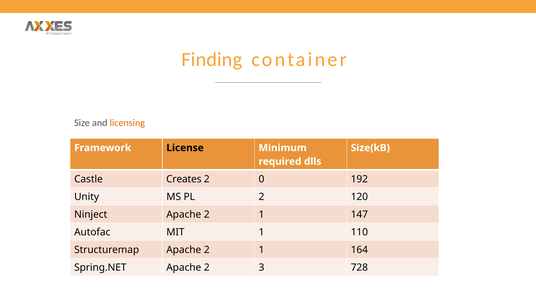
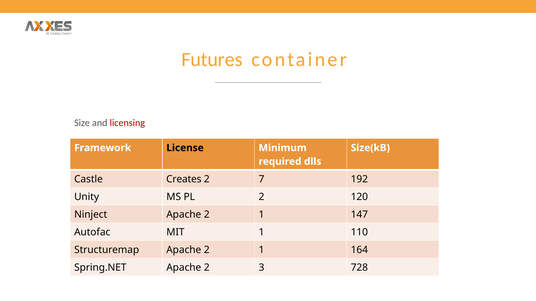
Finding: Finding -> Futures (212, 60)
licensing colour: orange -> red (127, 123)
0: 0 -> 7 (261, 179)
